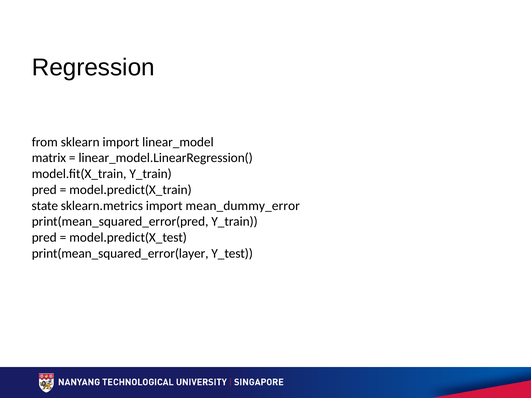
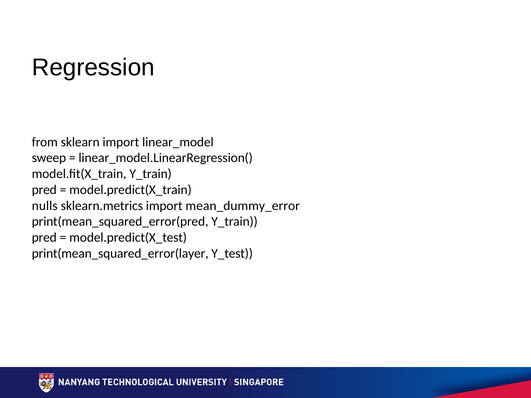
matrix: matrix -> sweep (49, 158)
state: state -> nulls (45, 206)
